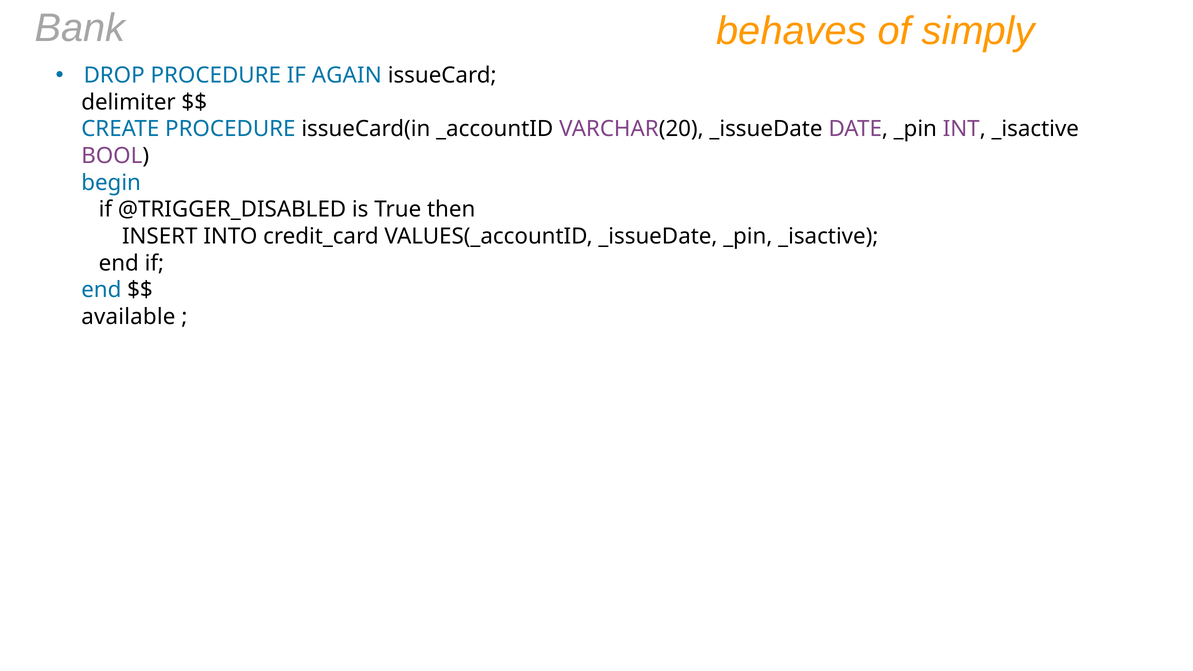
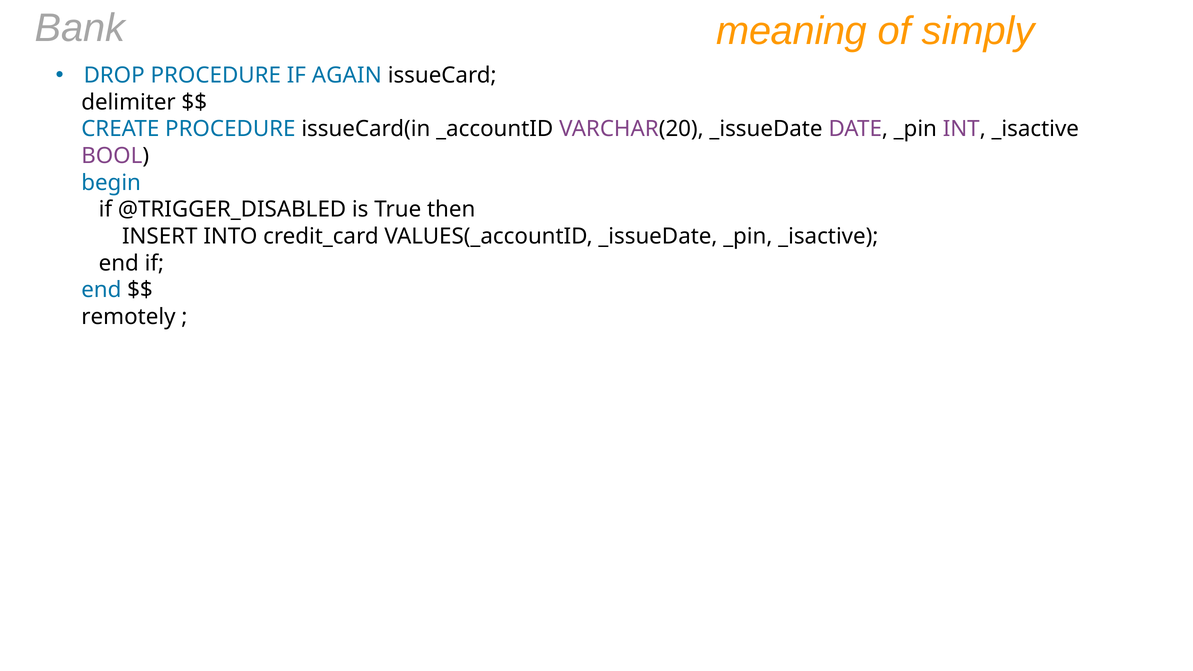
behaves: behaves -> meaning (792, 31)
available: available -> remotely (128, 317)
